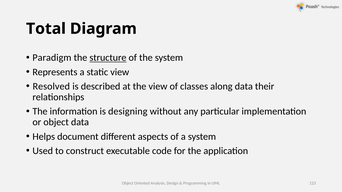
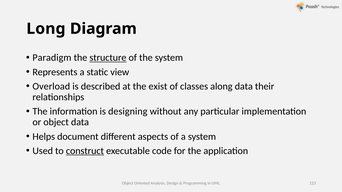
Total: Total -> Long (46, 29)
Resolved: Resolved -> Overload (51, 87)
the view: view -> exist (158, 87)
construct underline: none -> present (85, 151)
